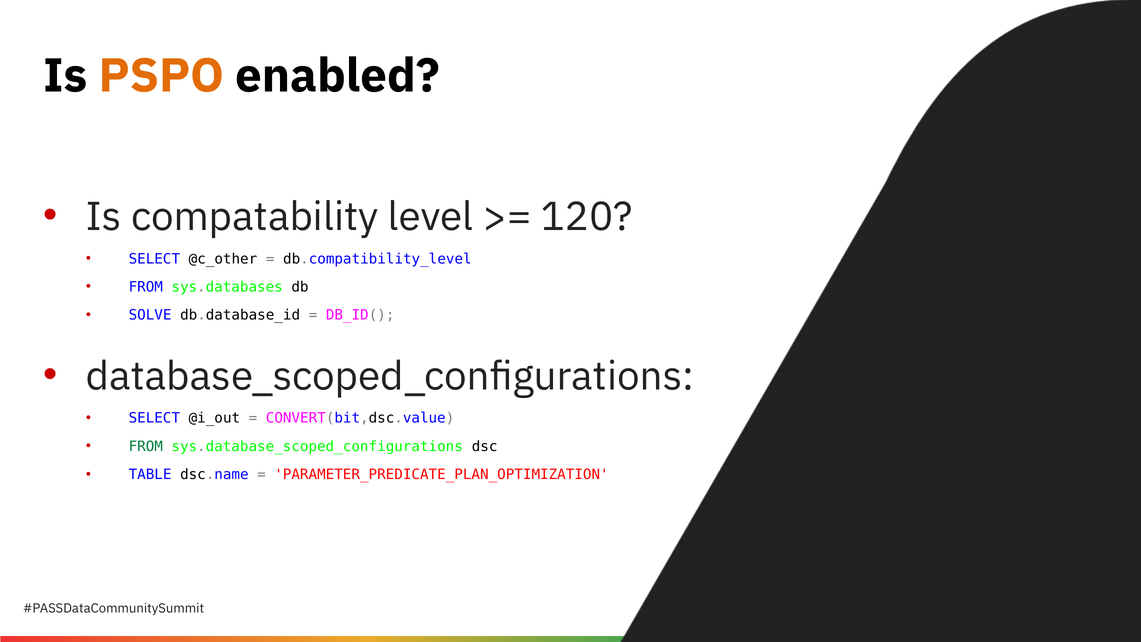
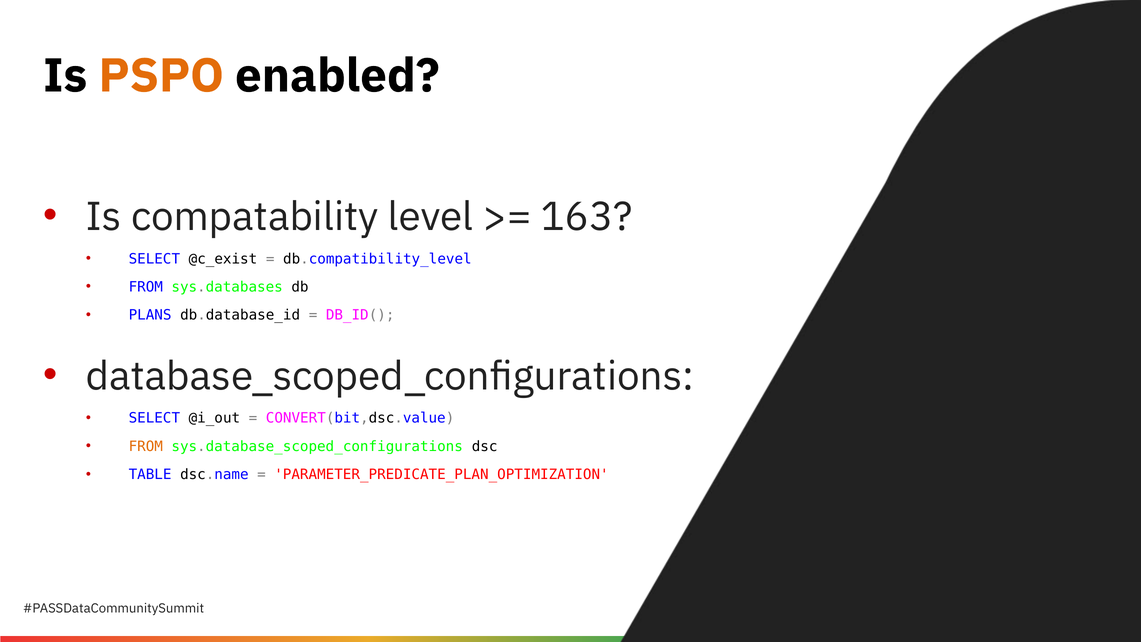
120: 120 -> 163 (587, 217)
@c_other: @c_other -> @c_exist (223, 259)
SOLVE: SOLVE -> PLANS (150, 315)
FROM colour: green -> orange (146, 446)
